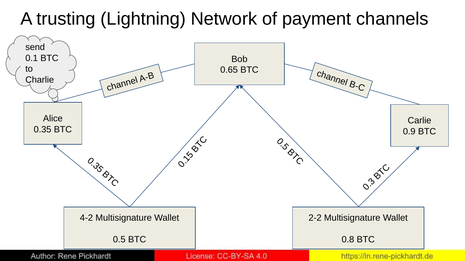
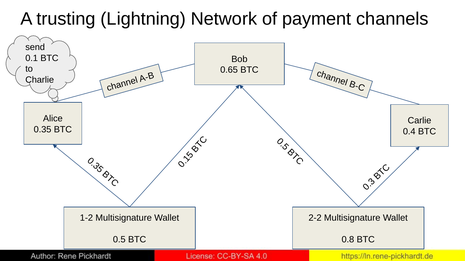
0.9: 0.9 -> 0.4 (409, 132)
4-2: 4-2 -> 1-2 (86, 218)
